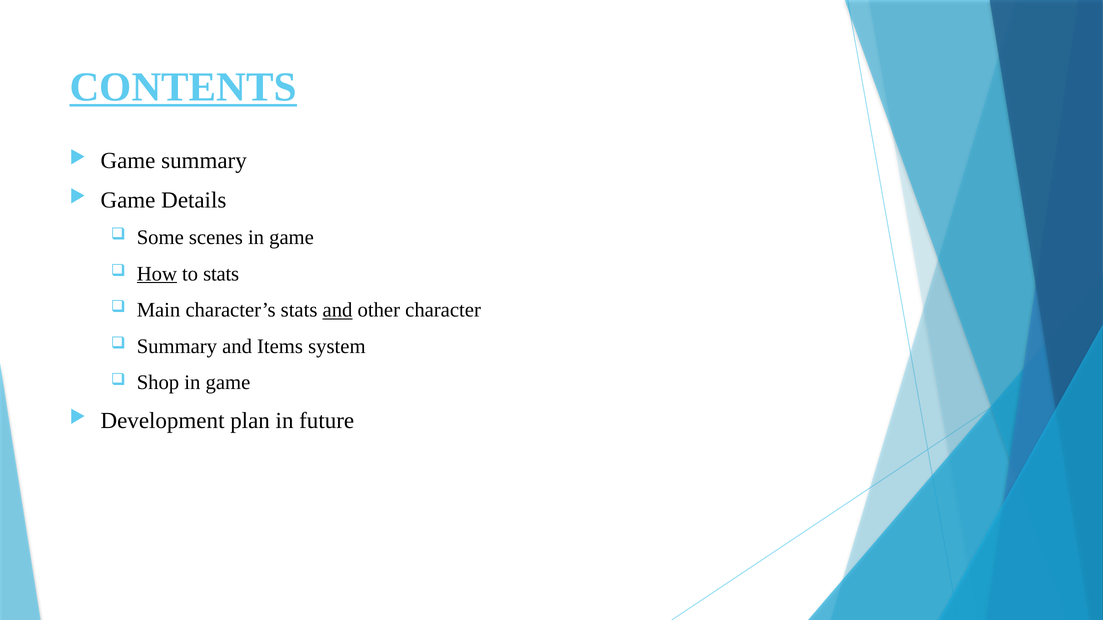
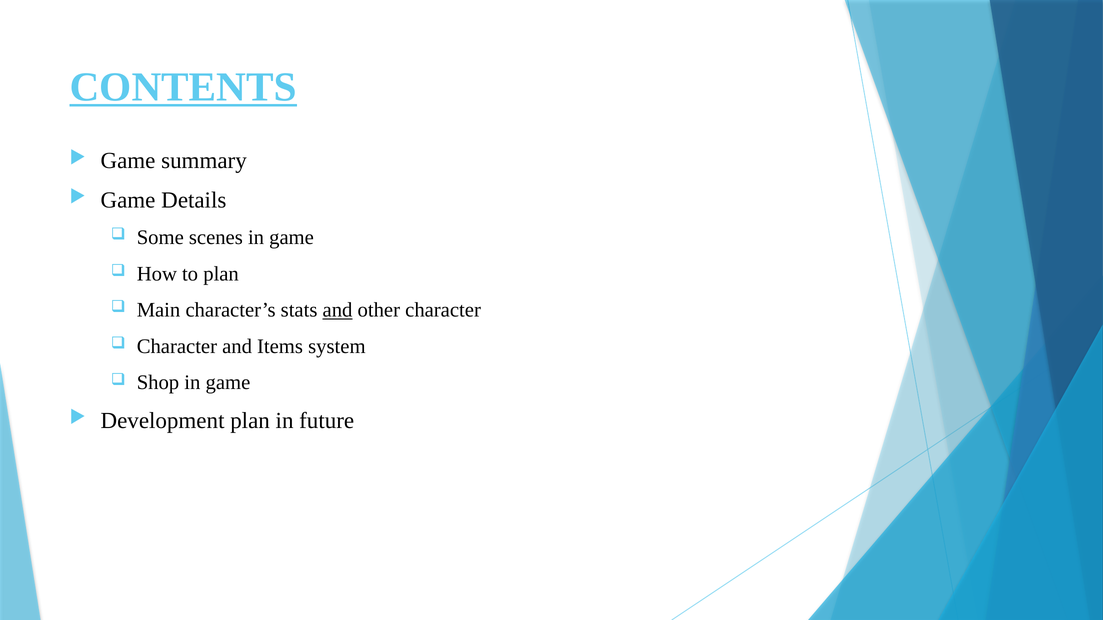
How underline: present -> none (157, 274)
to stats: stats -> plan (221, 274)
Summary: Summary -> Character (177, 347)
